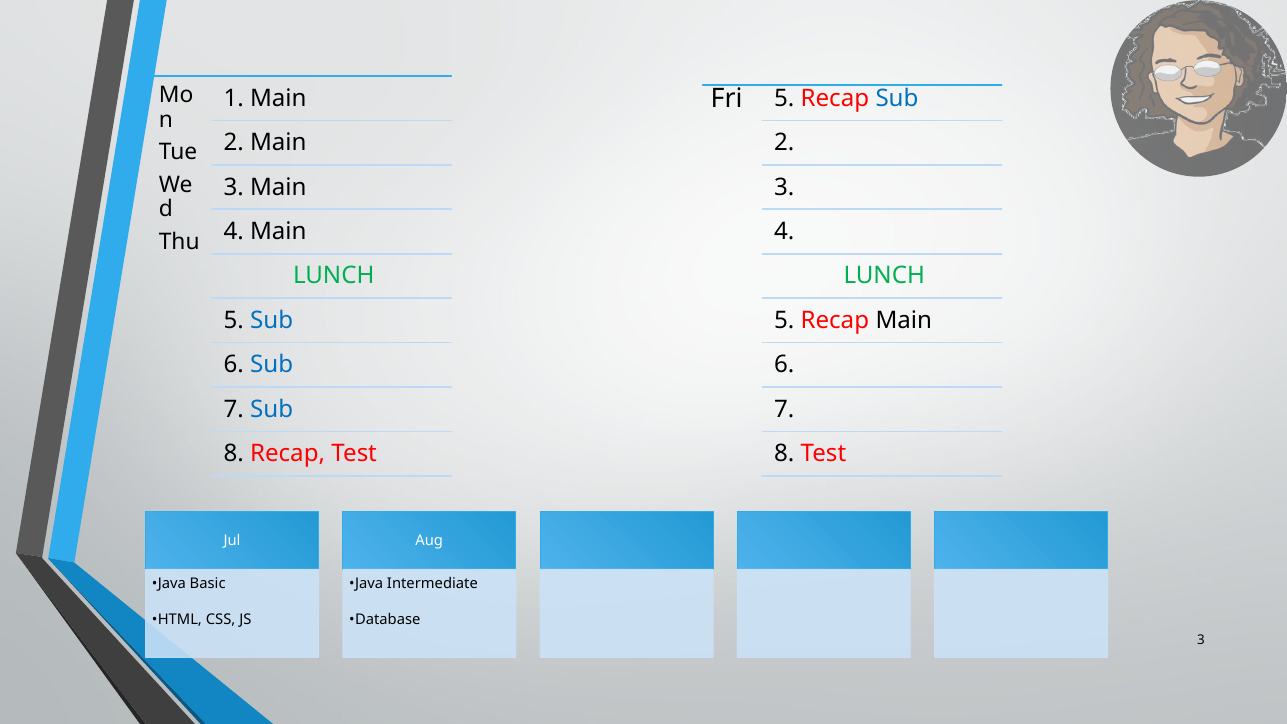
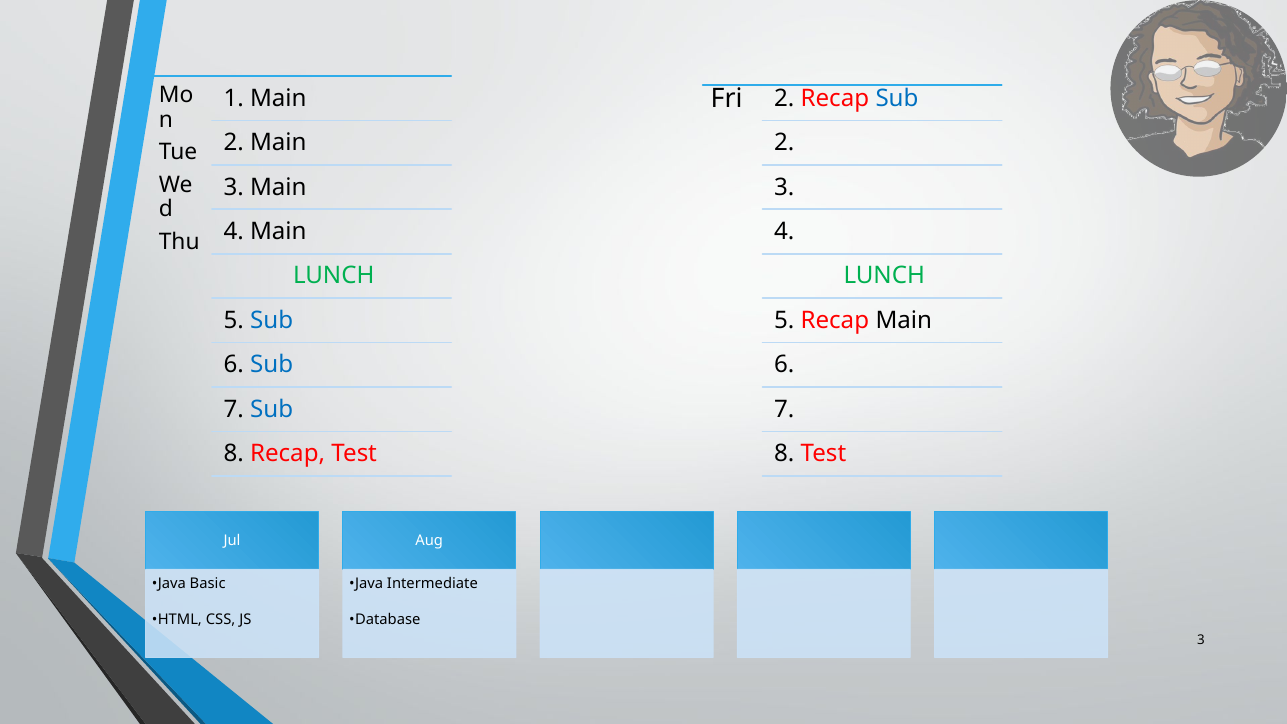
Fri 5: 5 -> 2 (784, 98)
